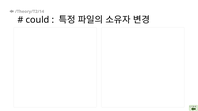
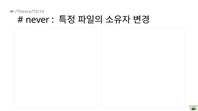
could: could -> never (38, 20)
